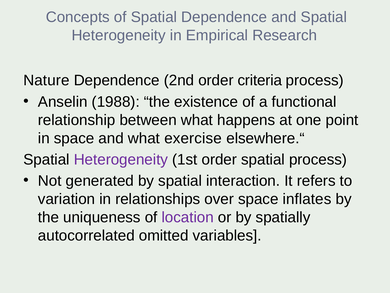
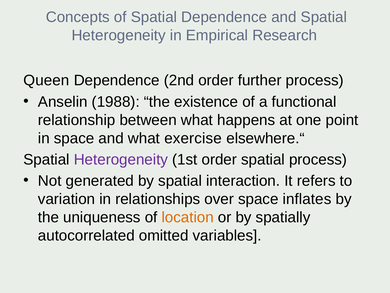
Nature: Nature -> Queen (46, 80)
criteria: criteria -> further (260, 80)
location colour: purple -> orange (188, 217)
